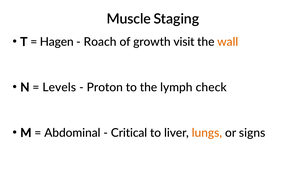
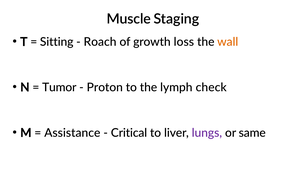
Hagen: Hagen -> Sitting (57, 42)
visit: visit -> loss (184, 42)
Levels: Levels -> Tumor (59, 87)
Abdominal: Abdominal -> Assistance (72, 133)
lungs colour: orange -> purple (207, 133)
signs: signs -> same (252, 133)
